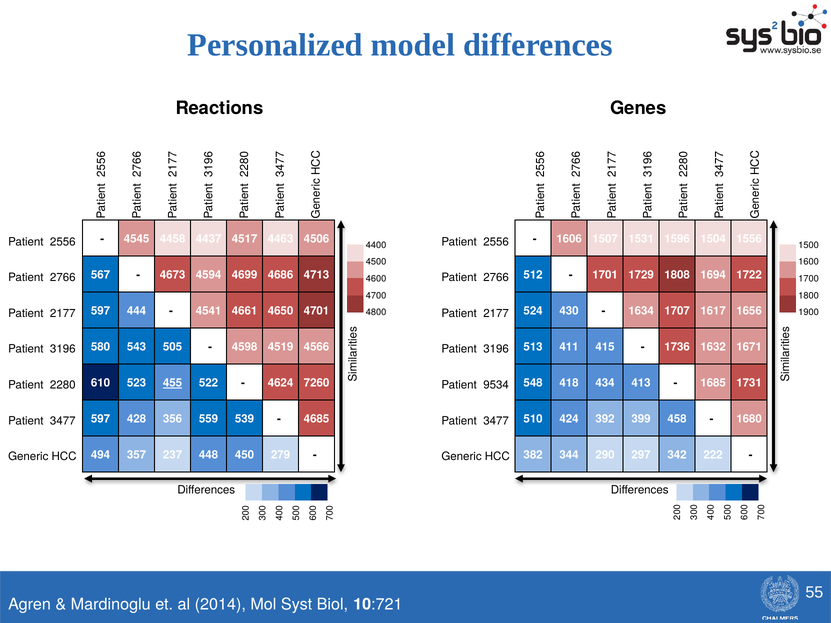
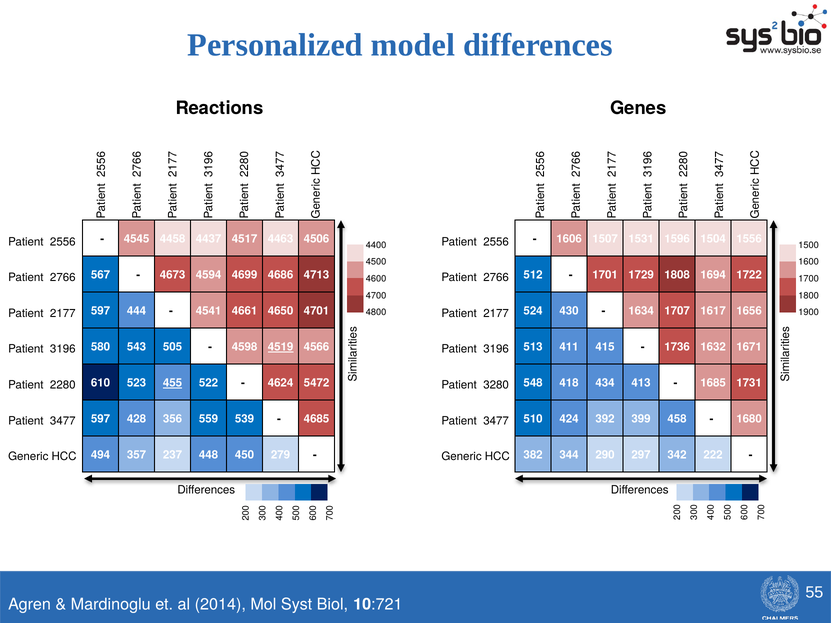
4519 underline: none -> present (281, 347)
7260: 7260 -> 5472 (317, 383)
9534: 9534 -> 3280 (496, 385)
